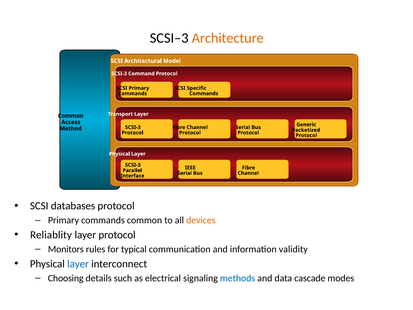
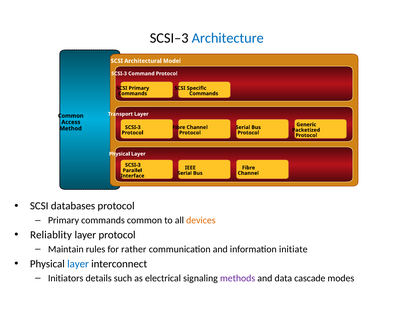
Architecture colour: orange -> blue (228, 38)
Monitors: Monitors -> Maintain (66, 249)
typical: typical -> rather (134, 249)
validity: validity -> initiate (293, 249)
Choosing: Choosing -> Initiators (66, 278)
methods colour: blue -> purple (238, 278)
